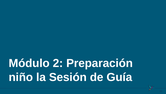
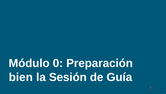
2: 2 -> 0 (58, 63)
niño: niño -> bien (21, 77)
